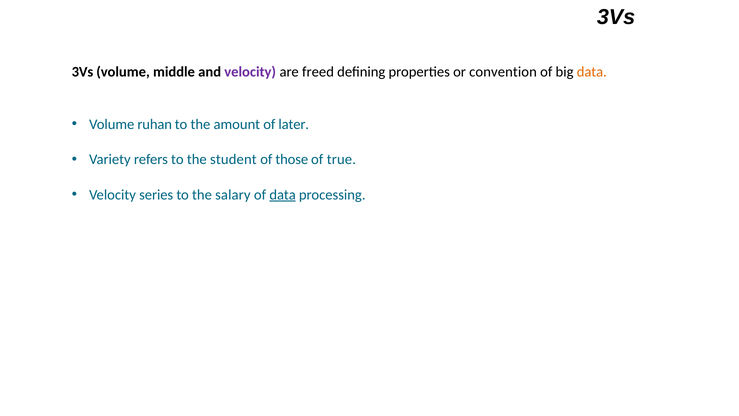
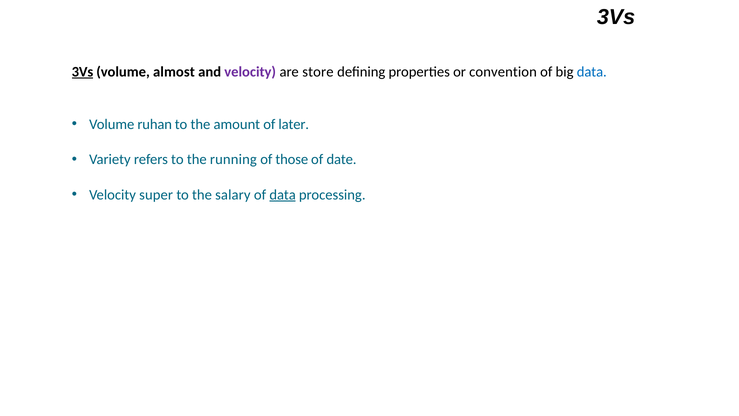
3Vs underline: none -> present (82, 72)
middle: middle -> almost (174, 72)
freed: freed -> store (318, 72)
data colour: orange -> blue (592, 72)
student: student -> running (233, 160)
true: true -> date (342, 160)
series: series -> super (156, 195)
